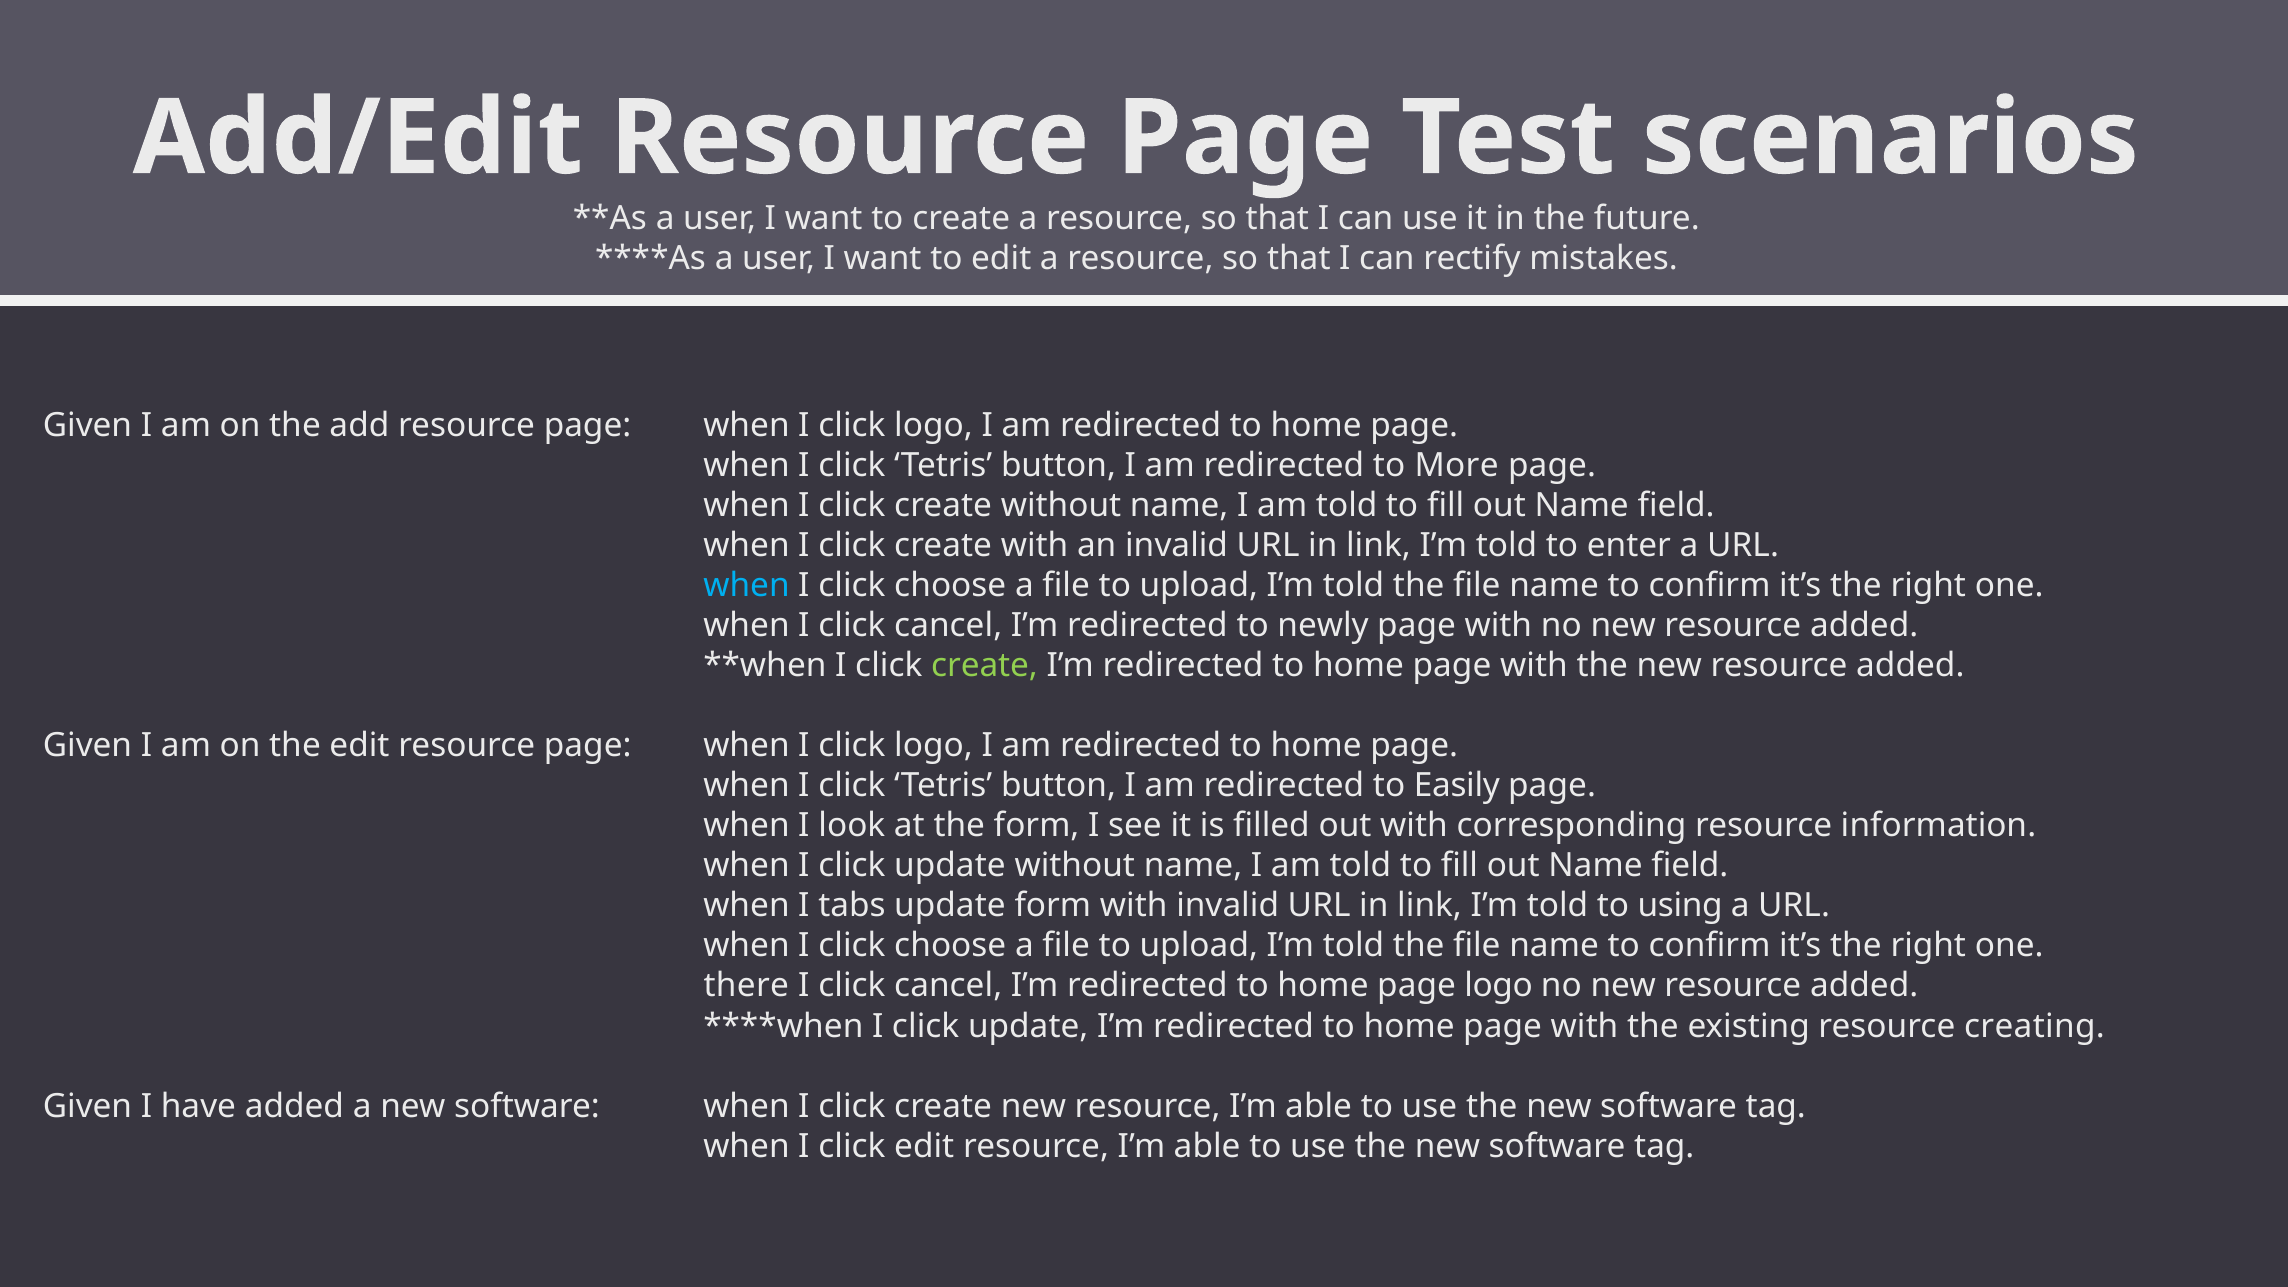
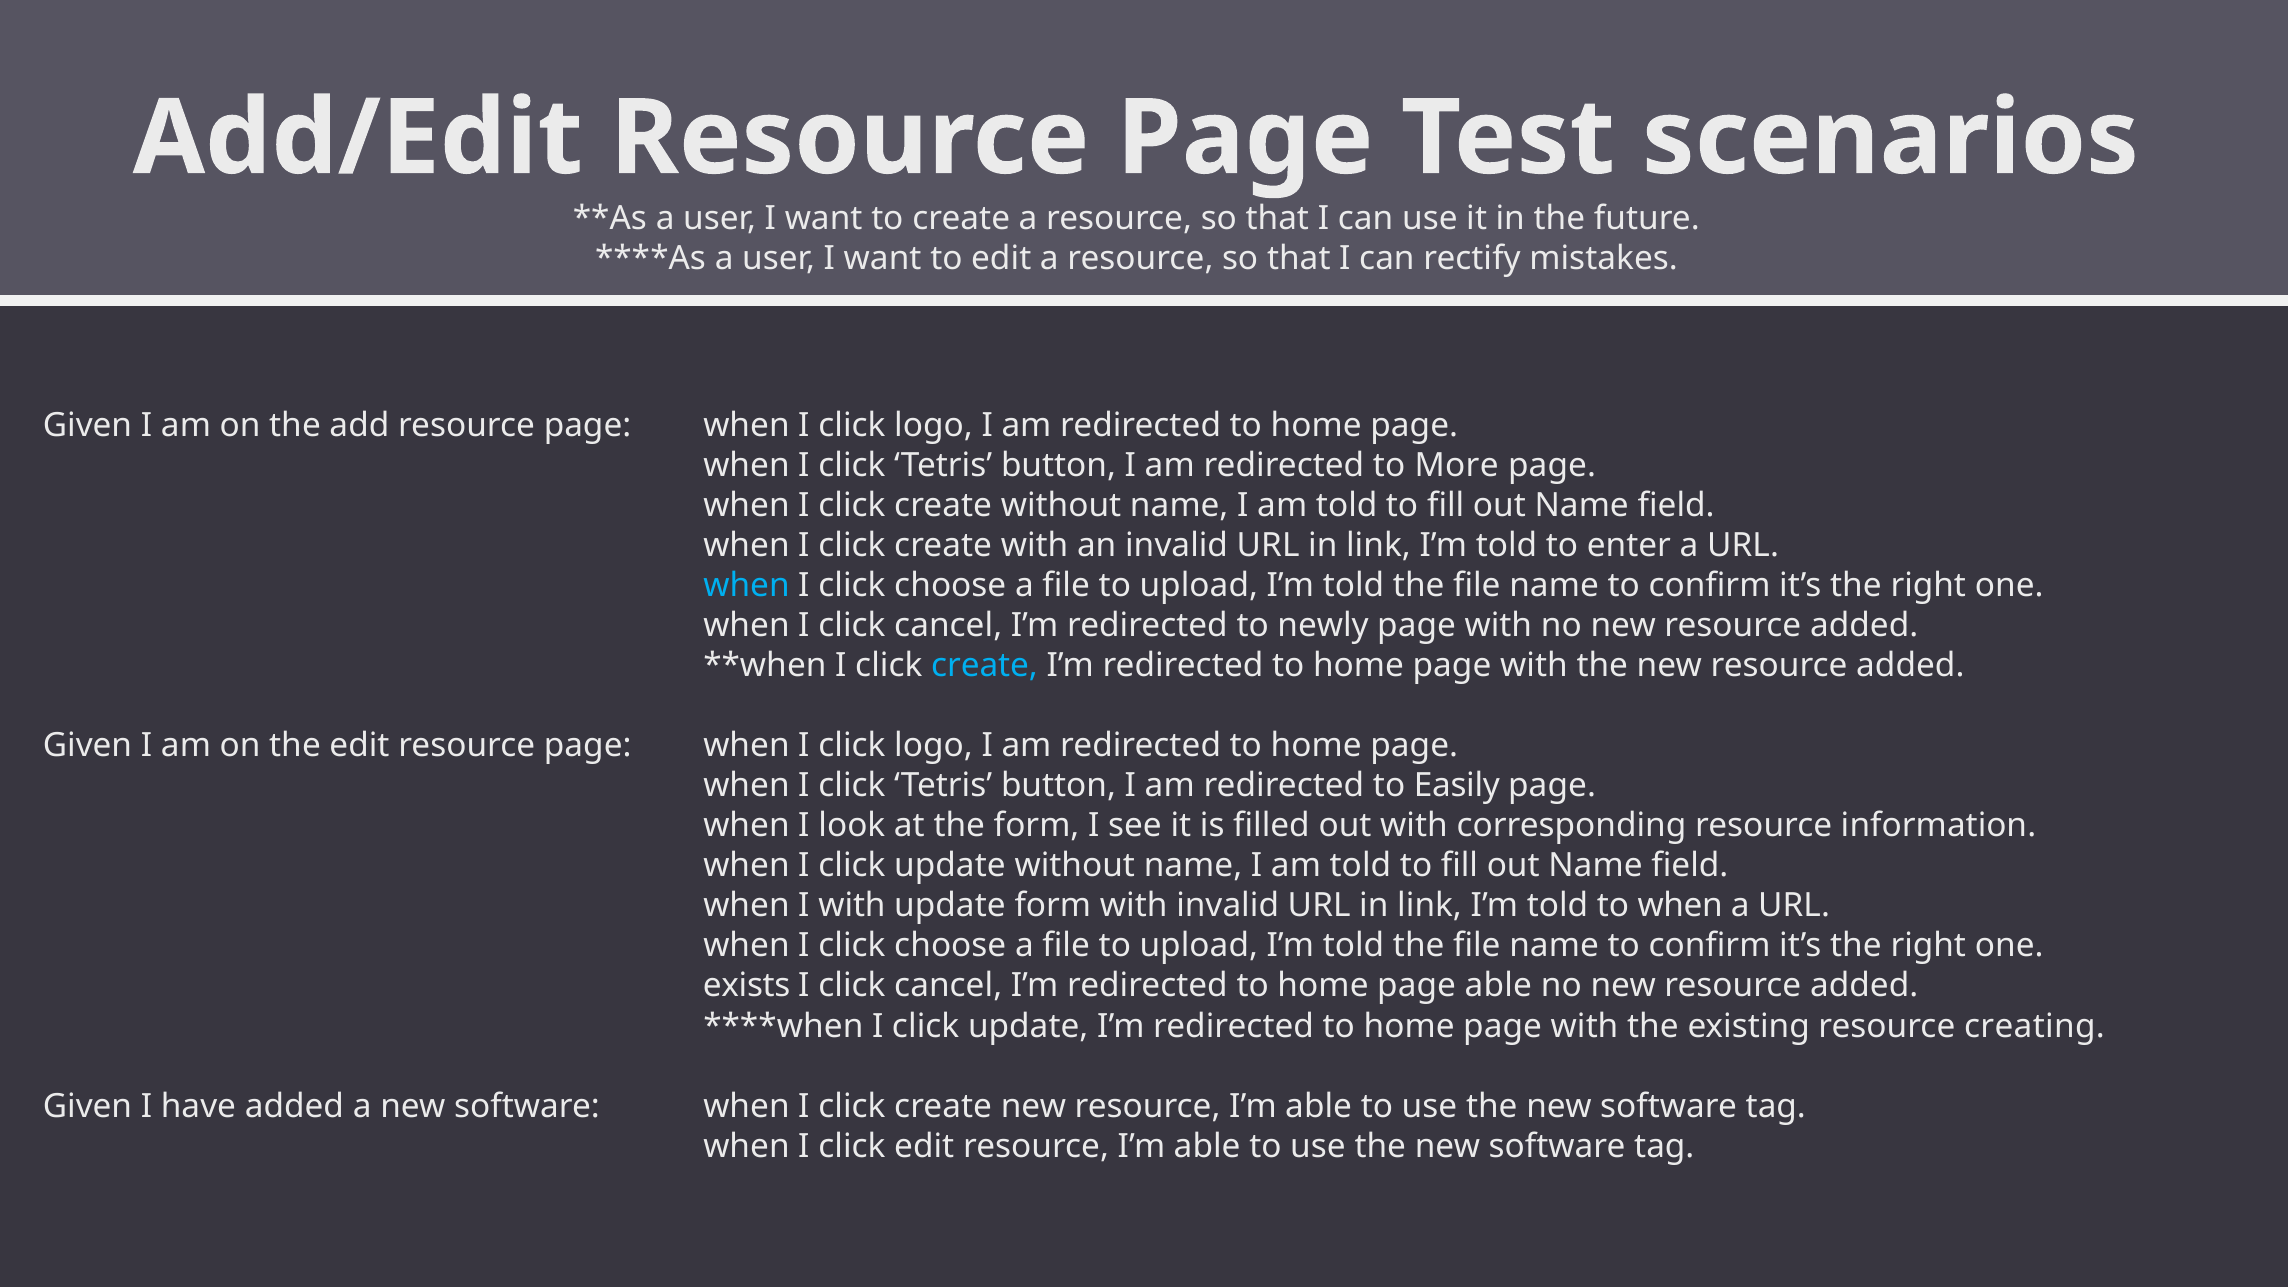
create colour: light green -> light blue (985, 665)
I tabs: tabs -> with (852, 906)
to using: using -> when (1680, 906)
there: there -> exists (747, 986)
page logo: logo -> able (1498, 986)
